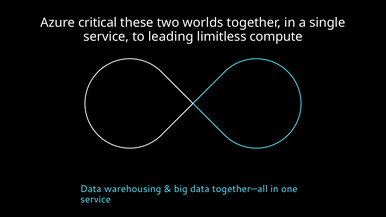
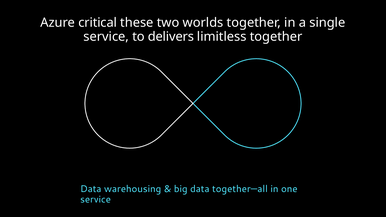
leading: leading -> delivers (171, 37)
limitless compute: compute -> together (276, 37)
